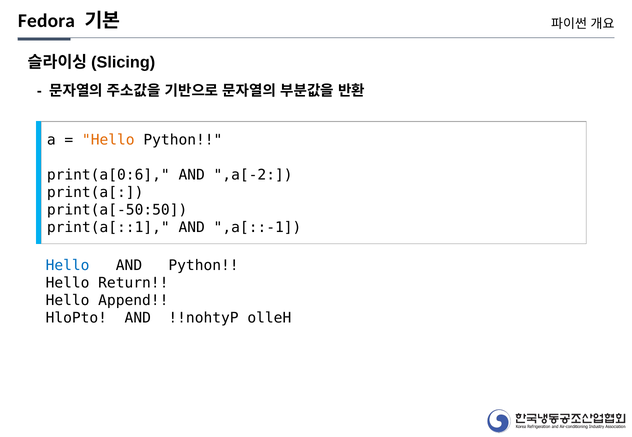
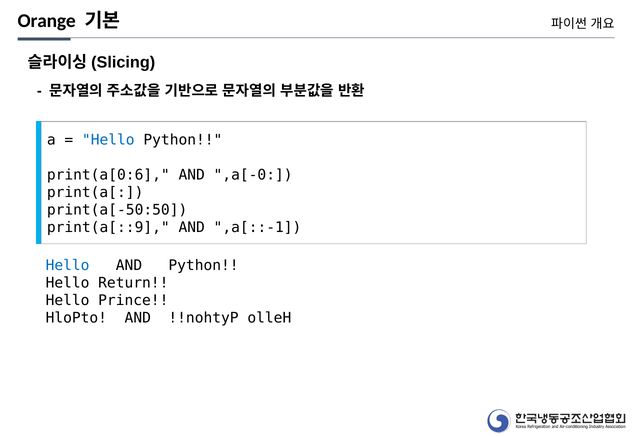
Fedora: Fedora -> Orange (47, 21)
Hello colour: orange -> blue (108, 140)
,a[-2: ,a[-2 -> ,a[-0 (253, 175)
print(a[::1: print(a[::1 -> print(a[::9 (108, 228)
Append: Append -> Prince (133, 301)
